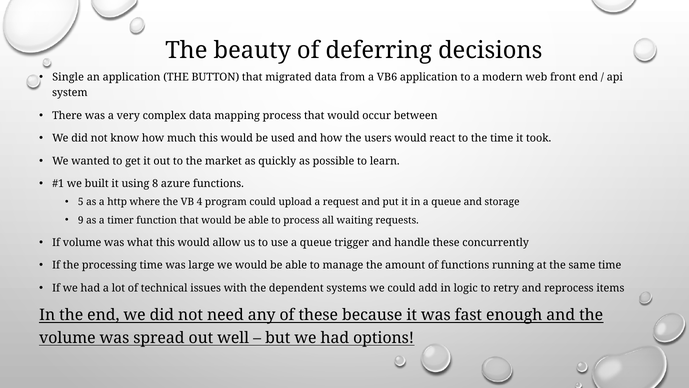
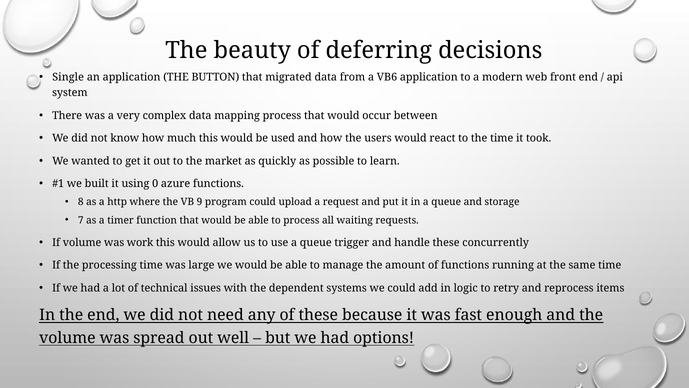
8: 8 -> 0 (155, 184)
5: 5 -> 8 (81, 202)
4: 4 -> 9 (200, 202)
9: 9 -> 7 (81, 220)
what: what -> work (140, 242)
